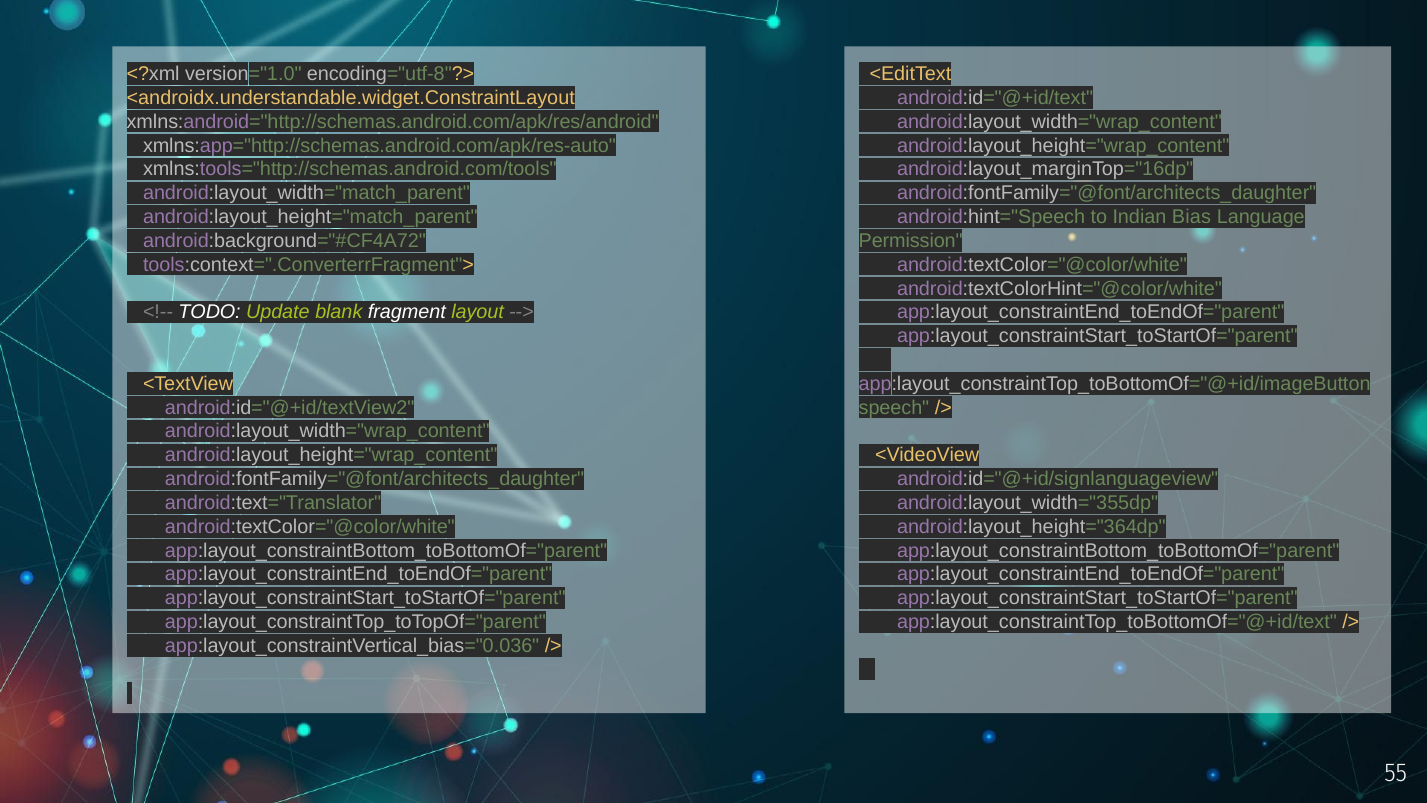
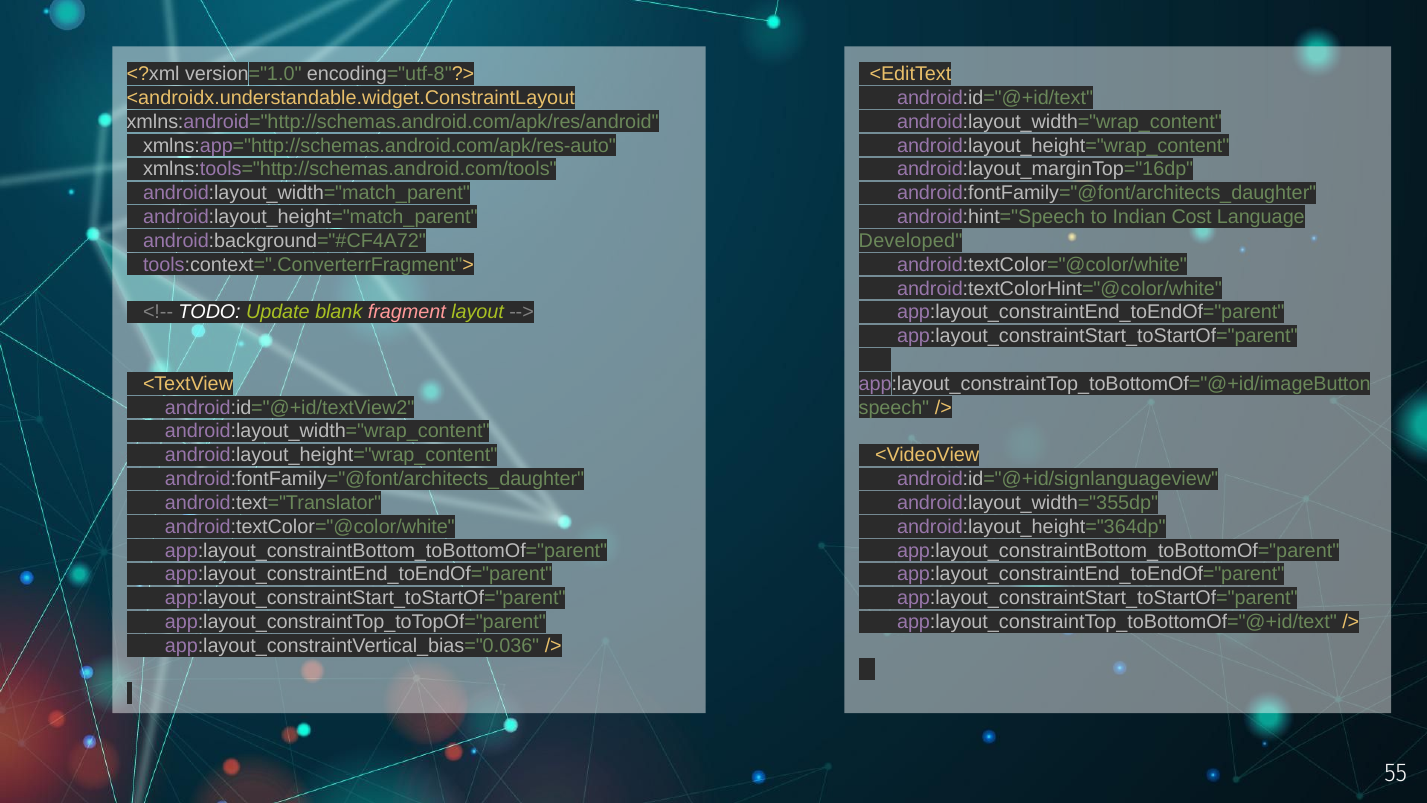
Bias: Bias -> Cost (1192, 217)
Permission: Permission -> Developed (911, 241)
fragment colour: white -> pink (407, 312)
